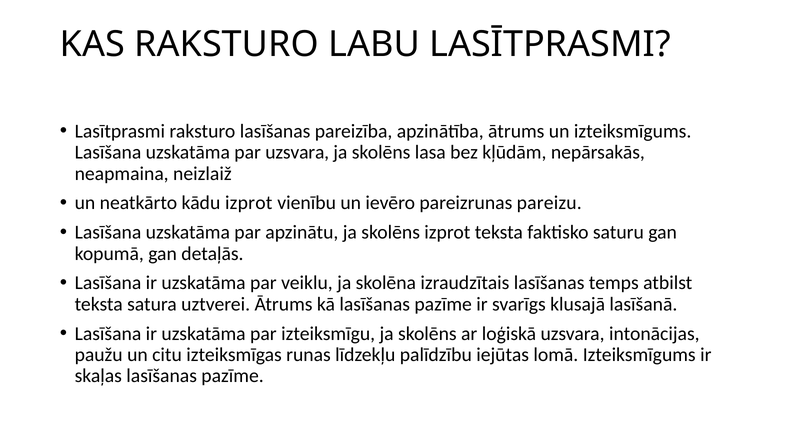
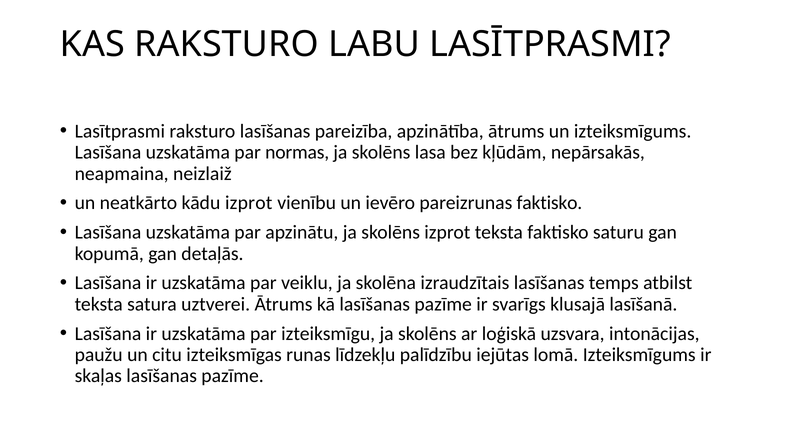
par uzsvara: uzsvara -> normas (297, 152)
pareizrunas pareizu: pareizu -> faktisko (549, 203)
